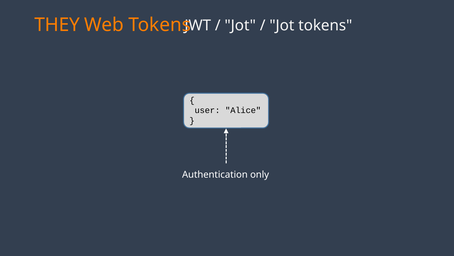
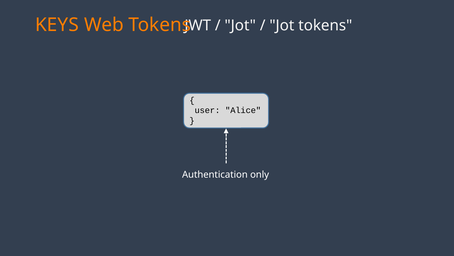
THEY: THEY -> KEYS (57, 25)
